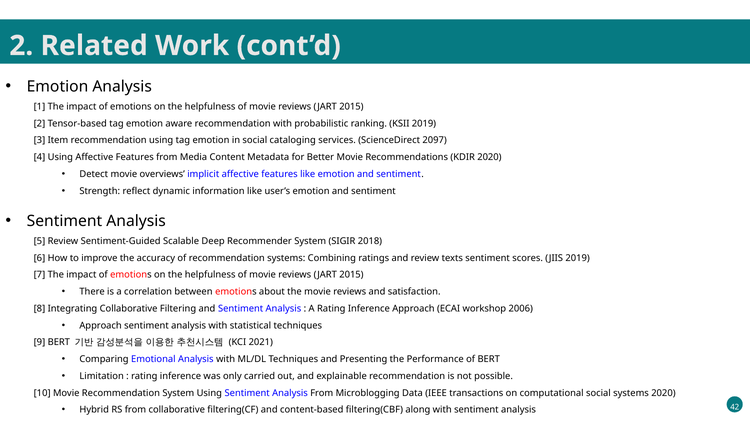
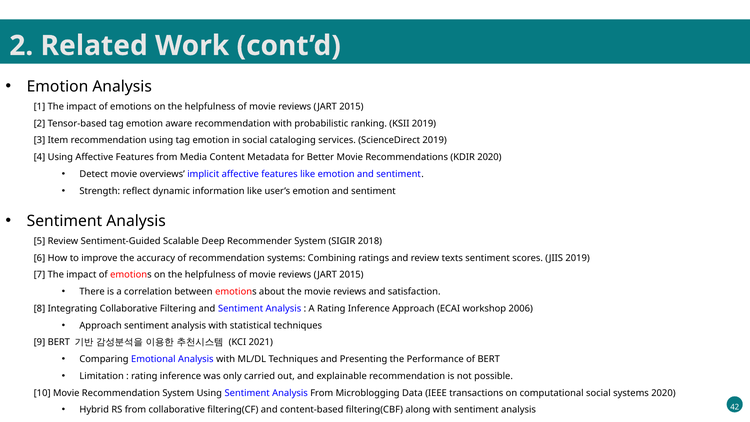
ScienceDirect 2097: 2097 -> 2019 (435, 140)
